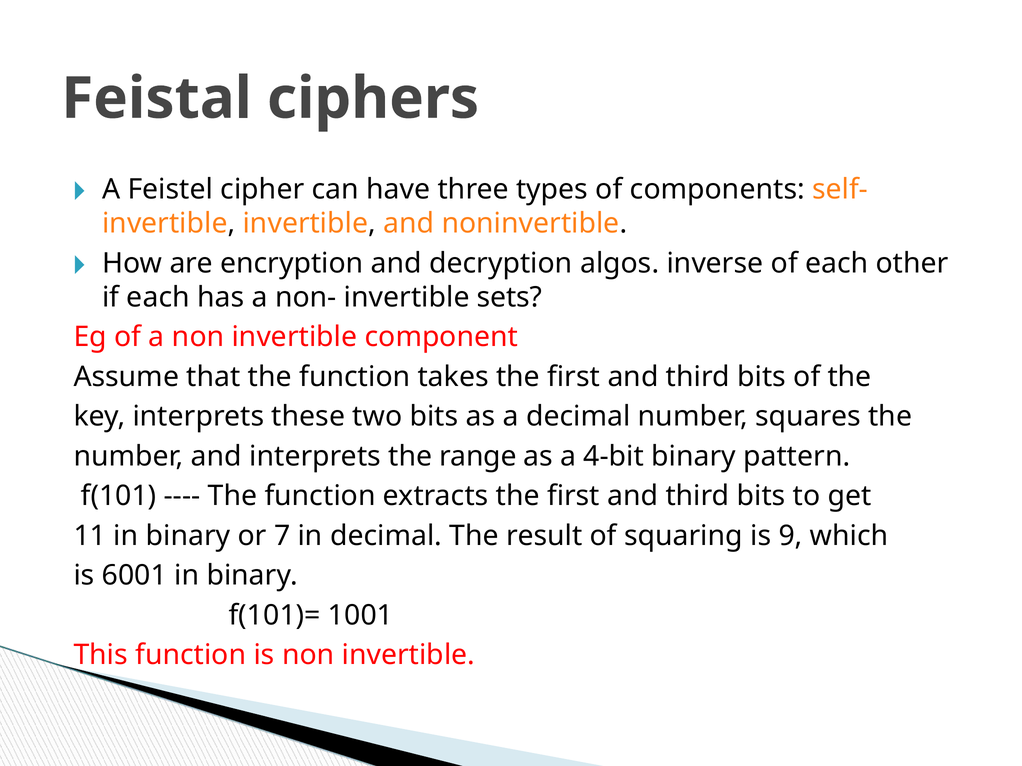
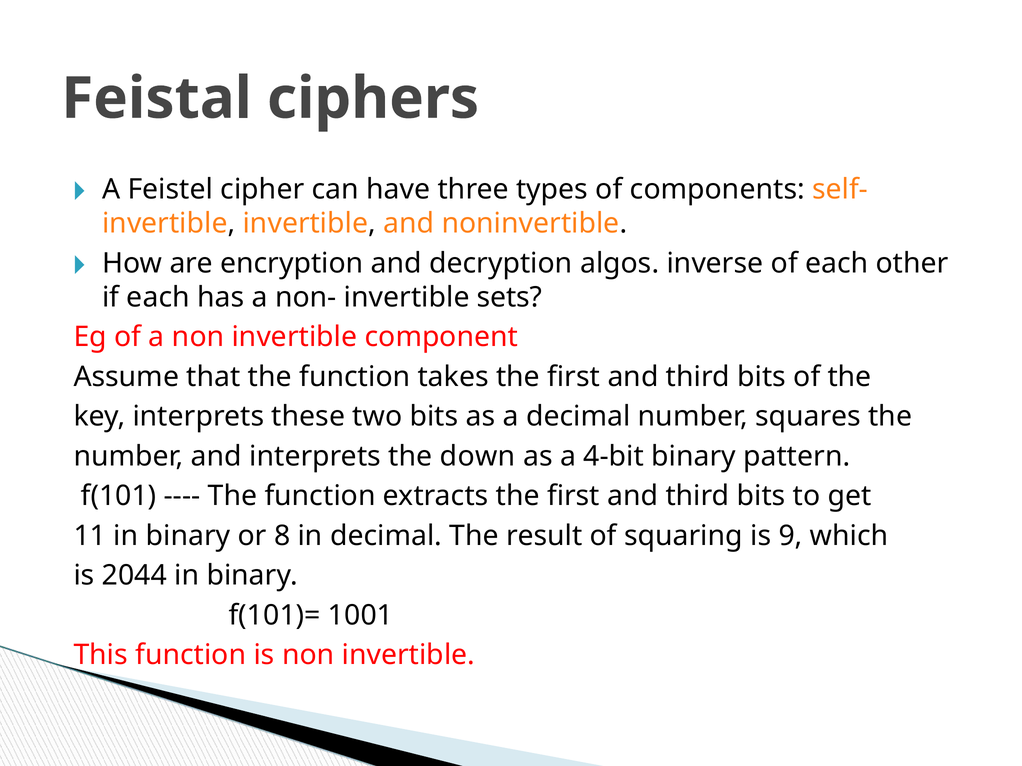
range: range -> down (478, 457)
7: 7 -> 8 (282, 536)
6001: 6001 -> 2044 (134, 576)
